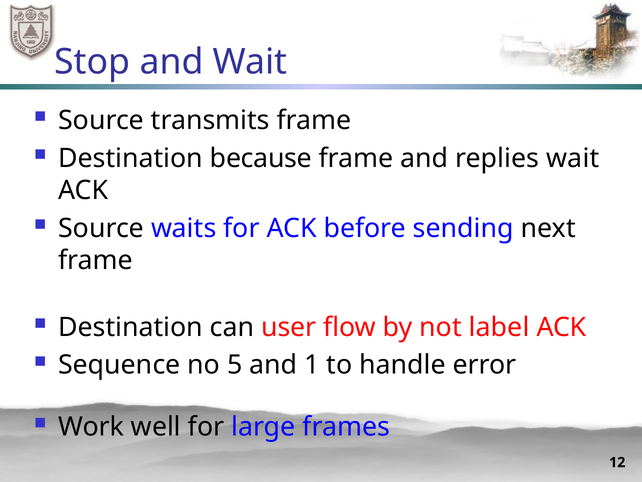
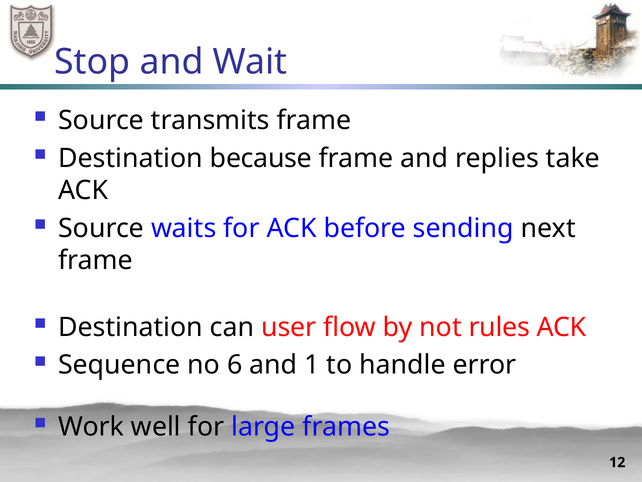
replies wait: wait -> take (573, 158)
label: label -> rules (499, 327)
5: 5 -> 6 (235, 365)
